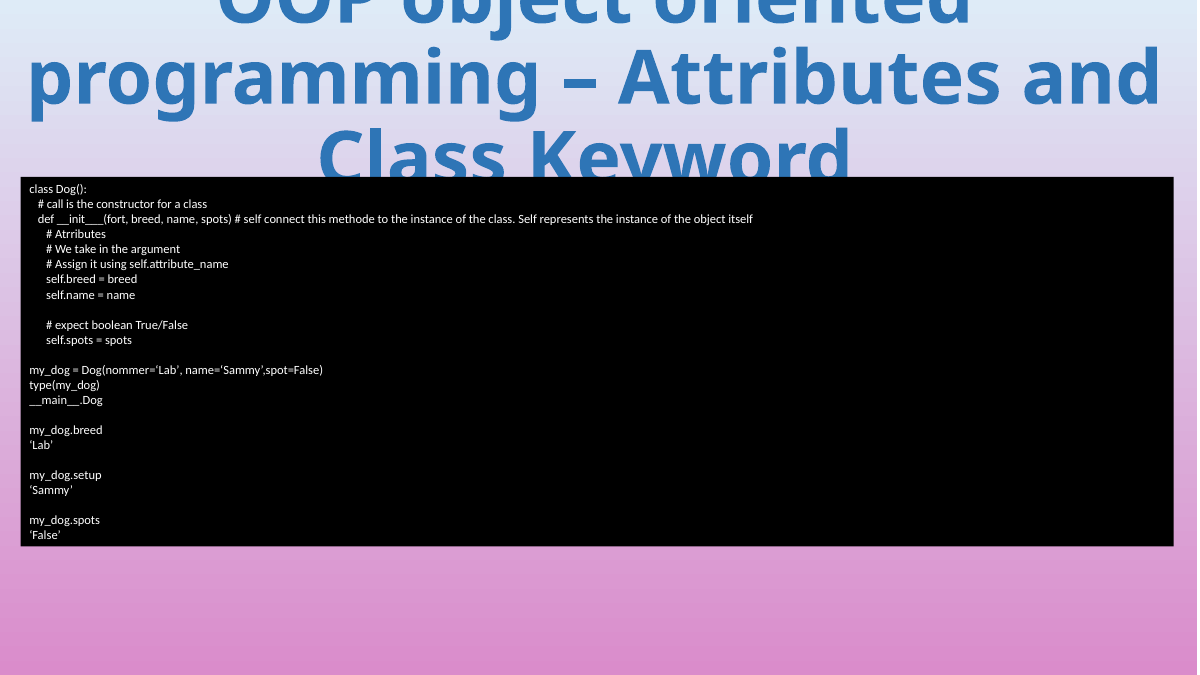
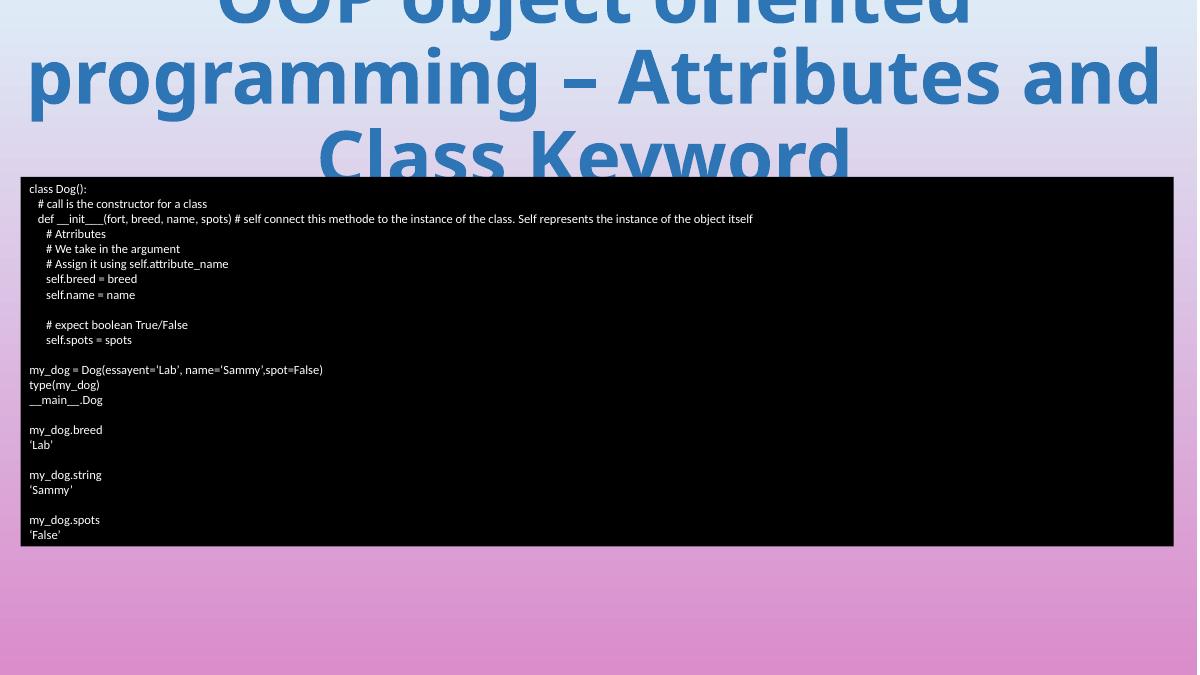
Dog(nommer=‘Lab: Dog(nommer=‘Lab -> Dog(essayent=‘Lab (132, 370)
my_dog.setup: my_dog.setup -> my_dog.string (66, 475)
